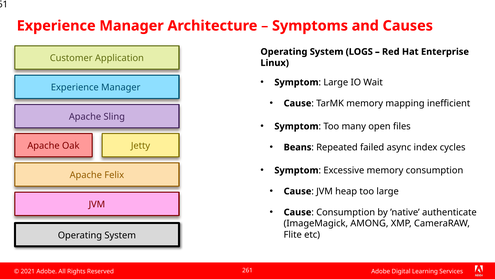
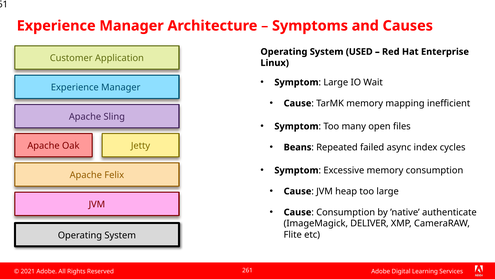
LOGS: LOGS -> USED (359, 52)
AMONG: AMONG -> DELIVER (369, 223)
